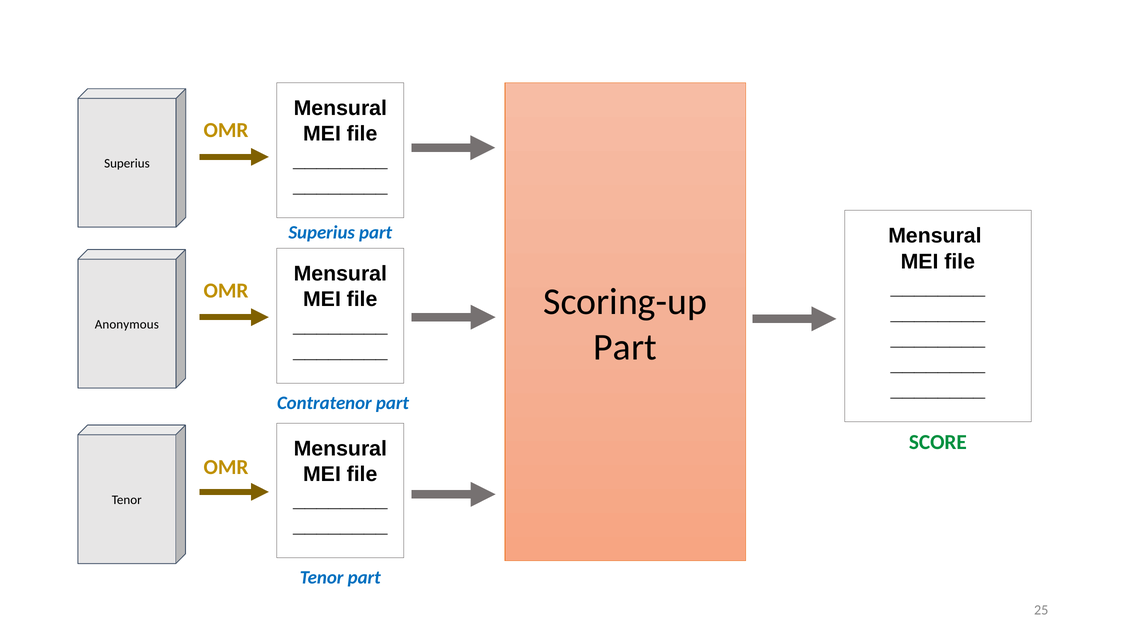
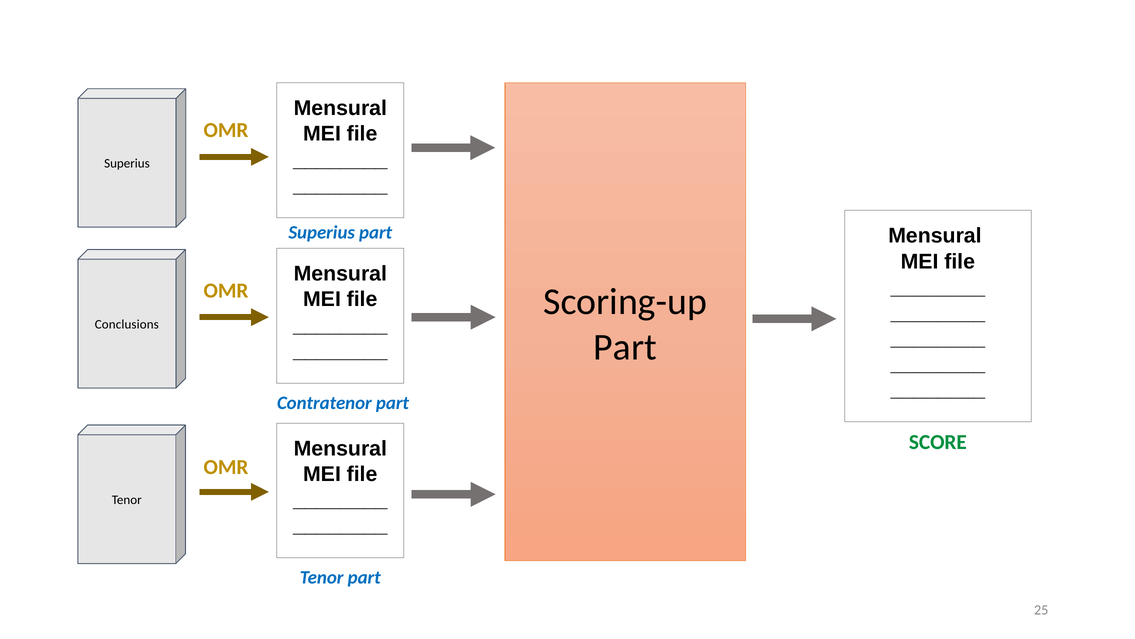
Anonymous: Anonymous -> Conclusions (127, 324)
